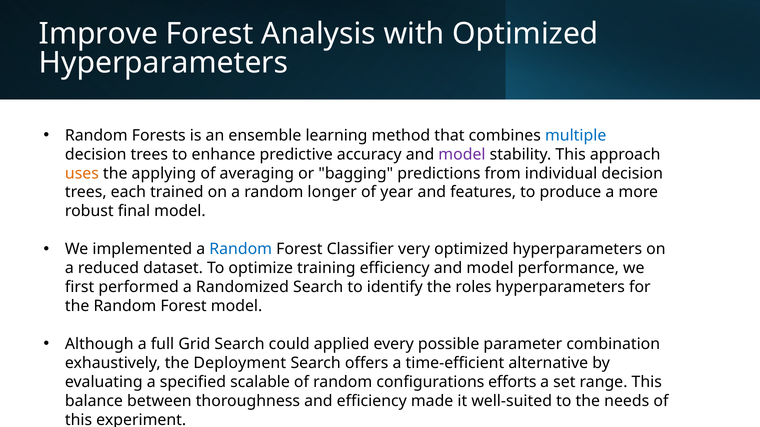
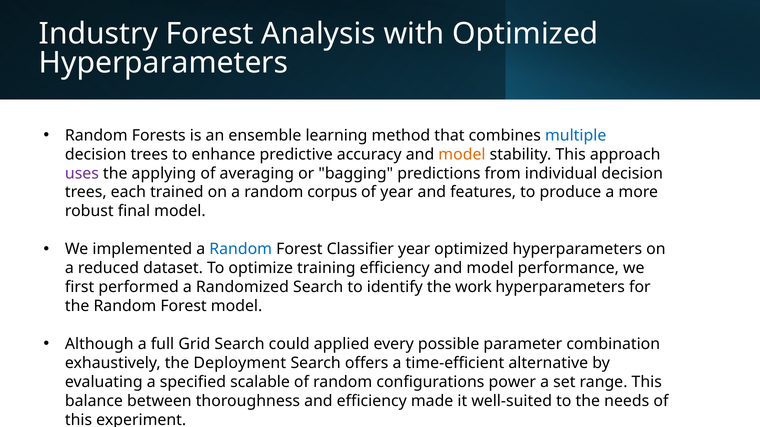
Improve: Improve -> Industry (98, 34)
model colour: purple -> orange (462, 154)
uses colour: orange -> purple (82, 173)
longer: longer -> corpus (332, 192)
Classifier very: very -> year (414, 250)
roles: roles -> work (474, 288)
efforts: efforts -> power (512, 383)
